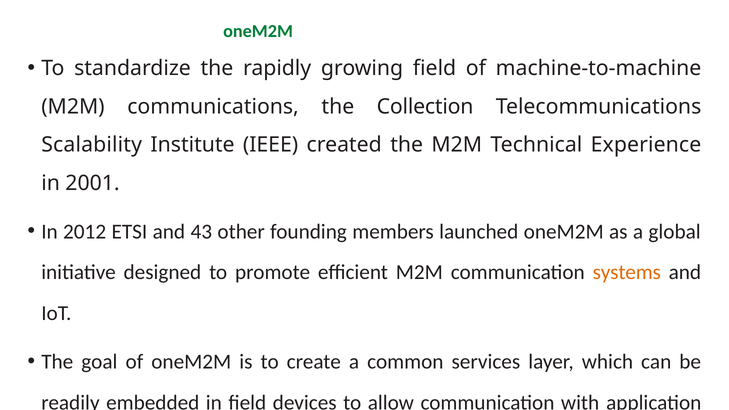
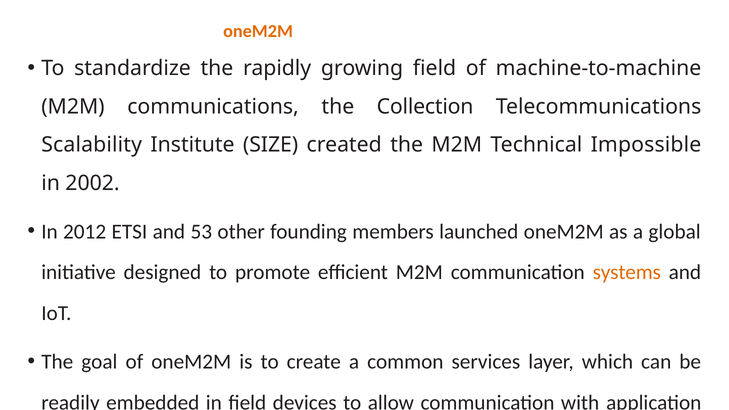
oneM2M colour: green -> orange (258, 31)
IEEE: IEEE -> SIZE (271, 145)
Experience: Experience -> Impossible (646, 145)
2001: 2001 -> 2002 (92, 183)
43: 43 -> 53 (201, 232)
